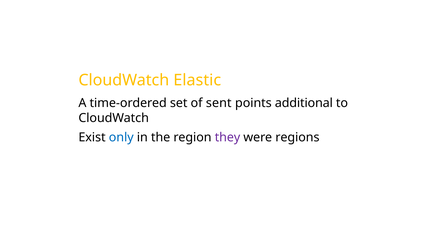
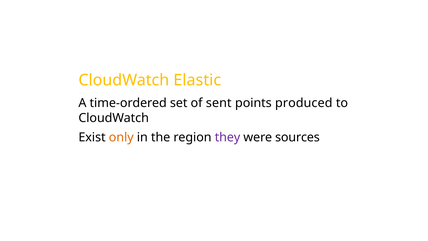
additional: additional -> produced (304, 103)
only colour: blue -> orange (121, 137)
regions: regions -> sources (297, 137)
